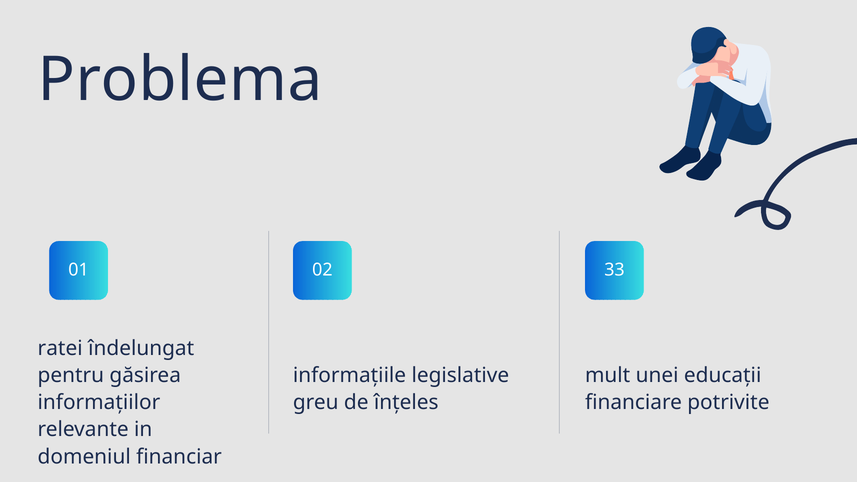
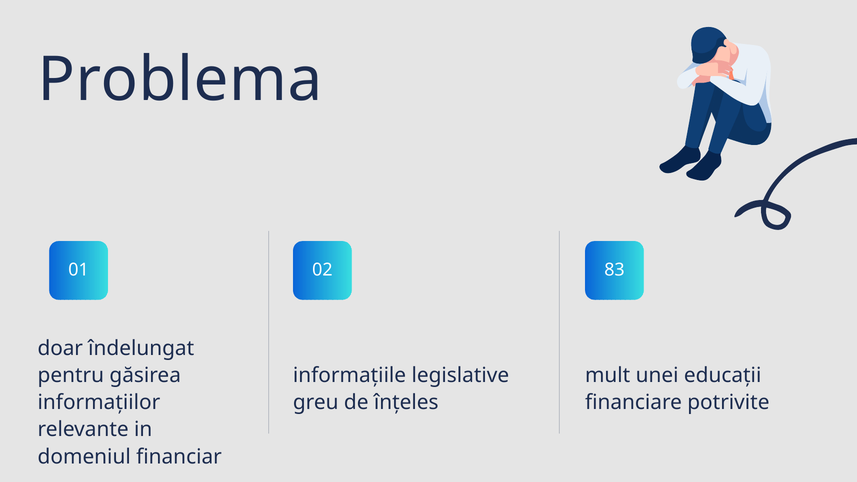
33: 33 -> 83 (614, 270)
ratei: ratei -> doar (60, 348)
